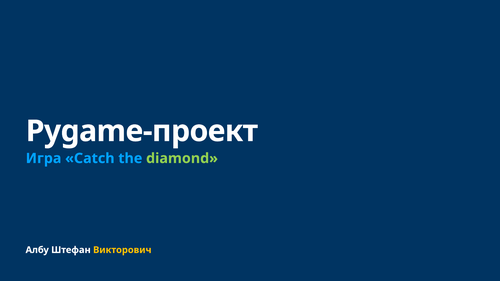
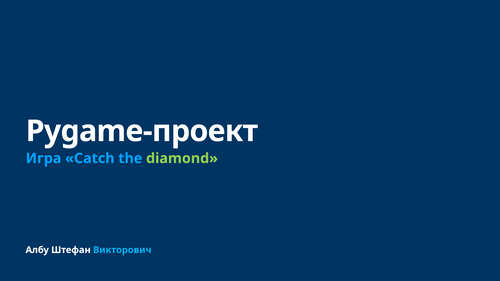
Викторович colour: yellow -> light blue (122, 250)
